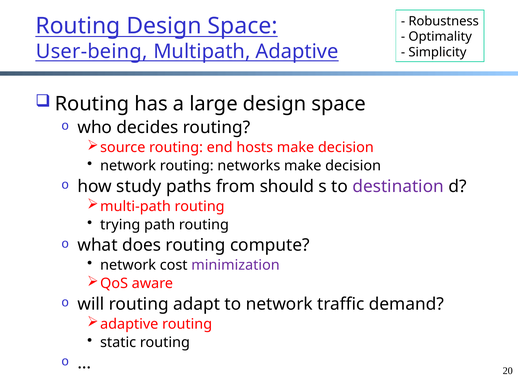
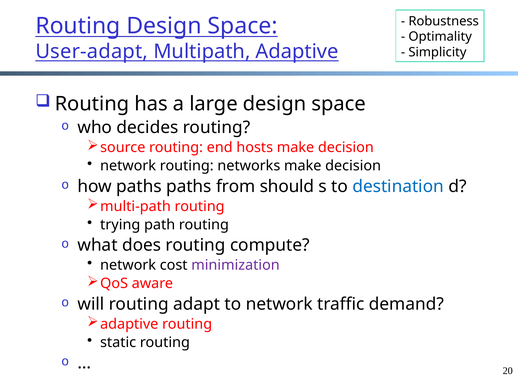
User-being: User-being -> User-adapt (92, 52)
how study: study -> paths (139, 187)
destination colour: purple -> blue (398, 187)
